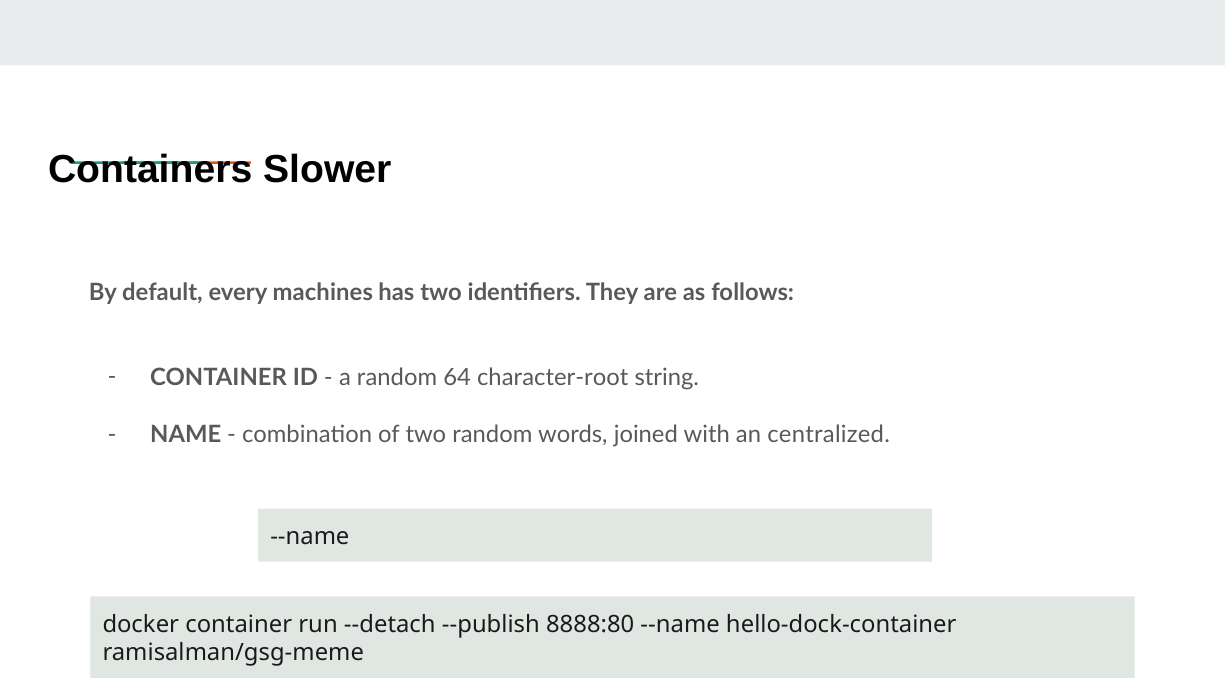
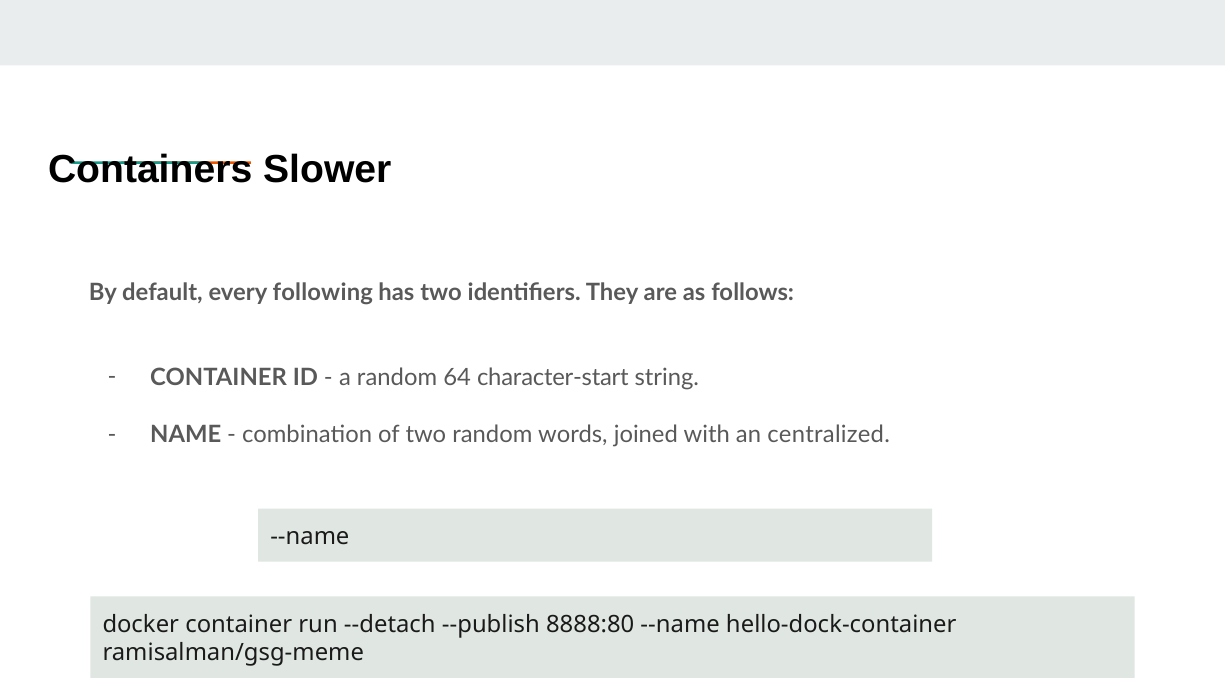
machines: machines -> following (323, 293)
character-root: character-root -> character-start (553, 377)
